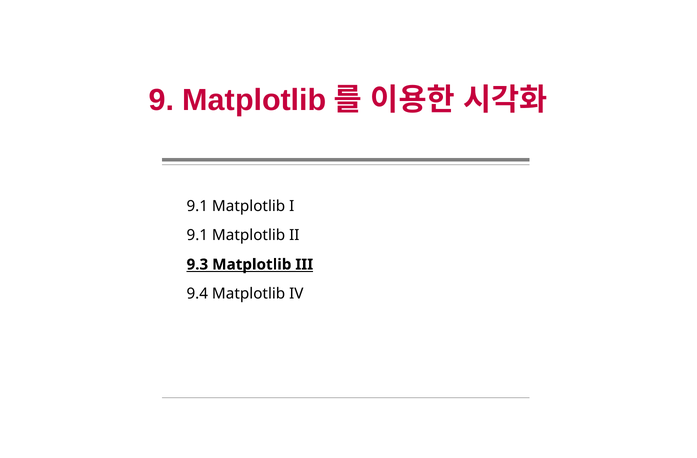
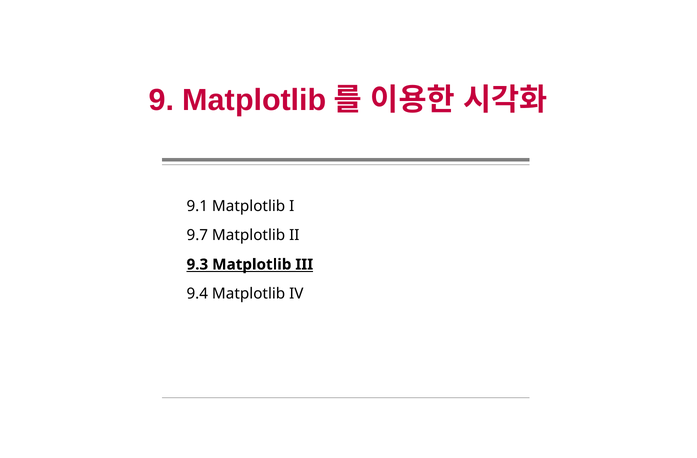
9.1: 9.1 -> 9.7 (197, 235)
